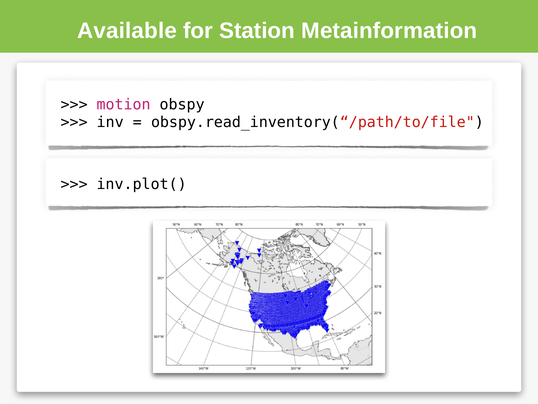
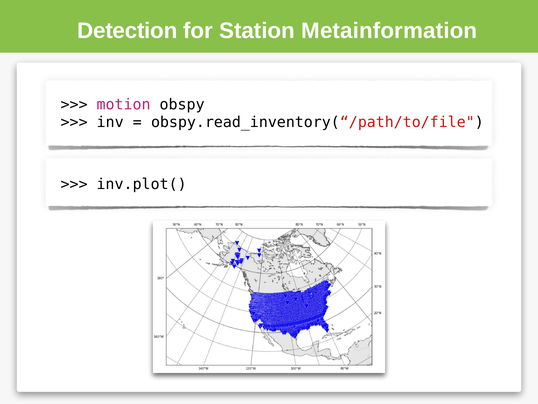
Available: Available -> Detection (127, 31)
